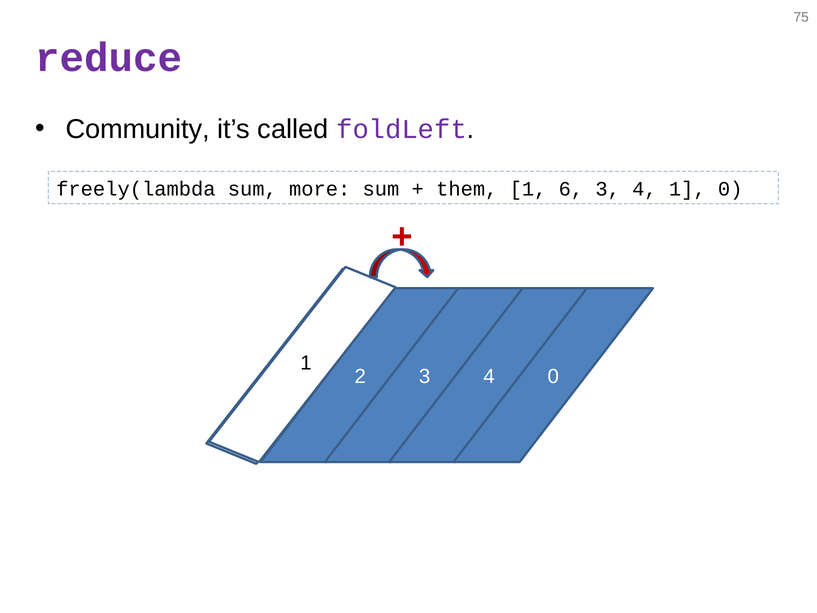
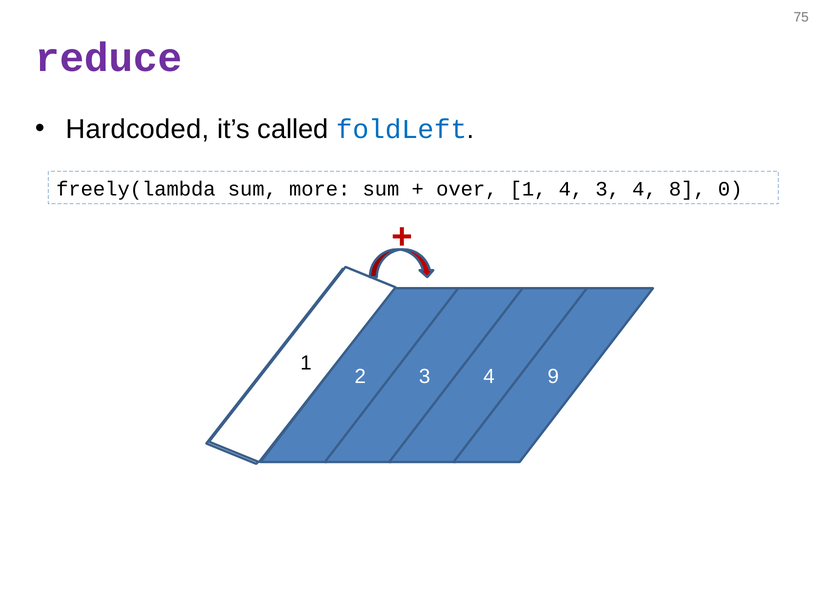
Community: Community -> Hardcoded (138, 129)
foldLeft colour: purple -> blue (402, 129)
them: them -> over (467, 189)
1 6: 6 -> 4 (571, 189)
4 1: 1 -> 8 (687, 189)
0: 0 -> 9 (553, 376)
